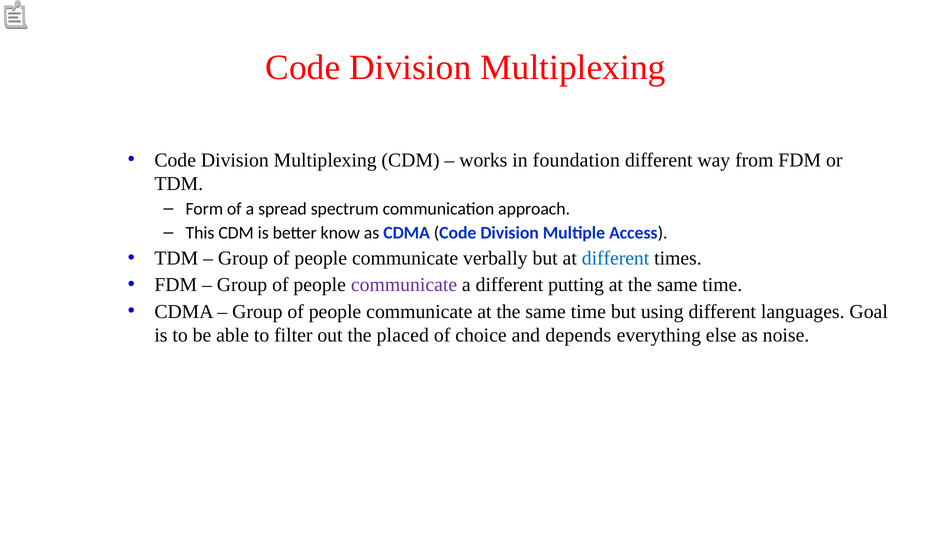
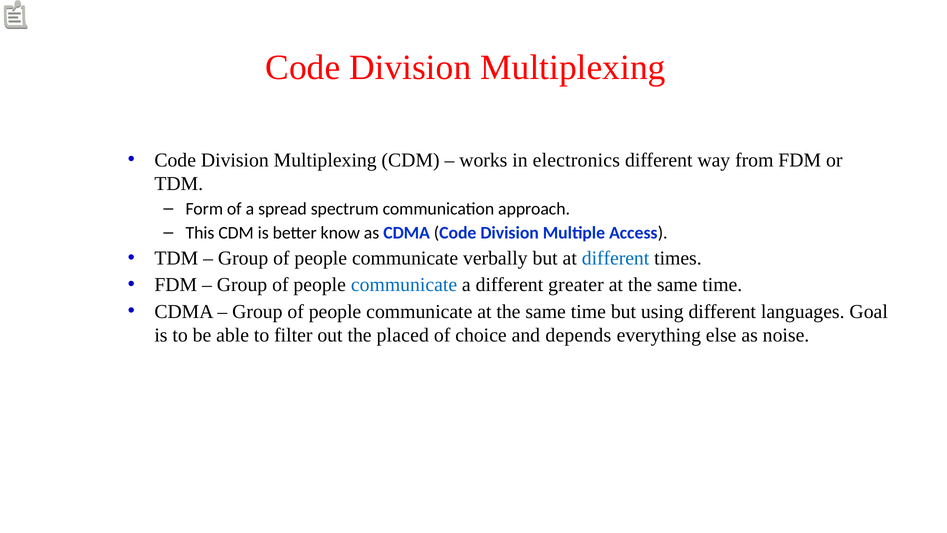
foundation: foundation -> electronics (576, 160)
communicate colour: purple -> blue (404, 285)
putting: putting -> greater (576, 285)
